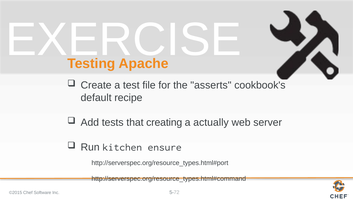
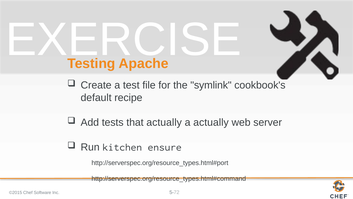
asserts: asserts -> symlink (211, 85)
that creating: creating -> actually (164, 122)
